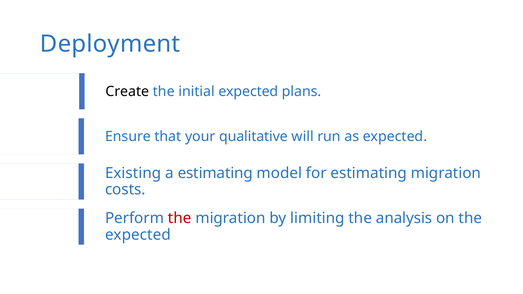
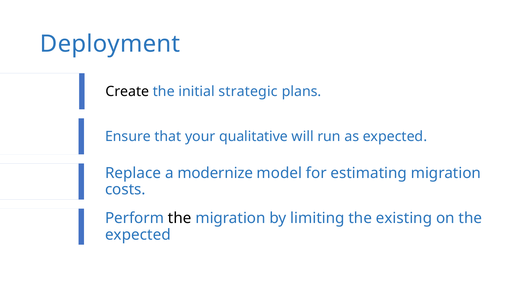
initial expected: expected -> strategic (248, 92)
Existing: Existing -> Replace (133, 173)
a estimating: estimating -> modernize (215, 173)
the colour: red -> black (180, 218)
analysis: analysis -> existing (404, 218)
